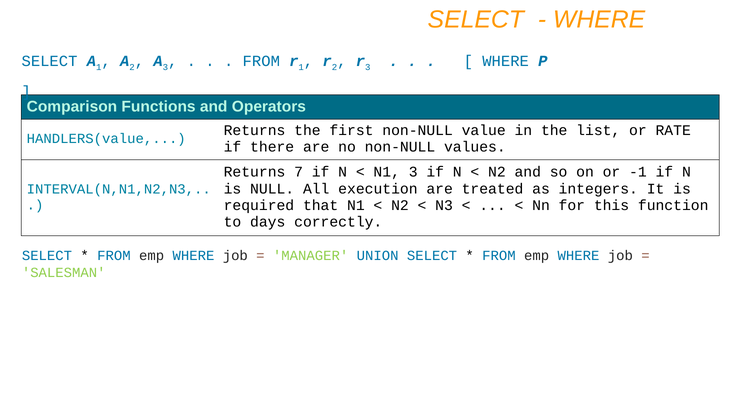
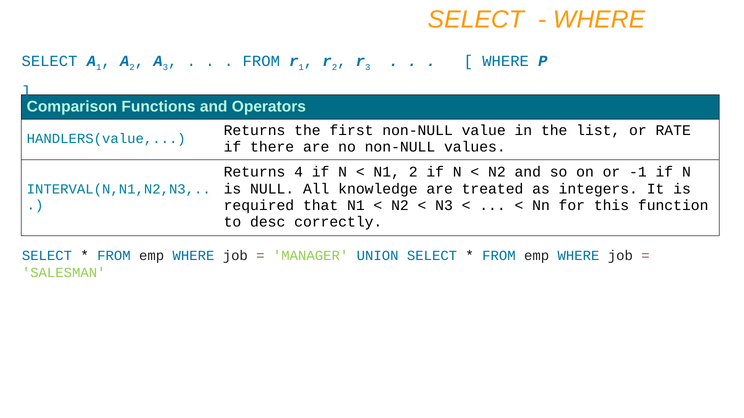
7: 7 -> 4 (299, 172)
N1 3: 3 -> 2 (413, 172)
execution: execution -> knowledge (378, 189)
days: days -> desc (268, 222)
